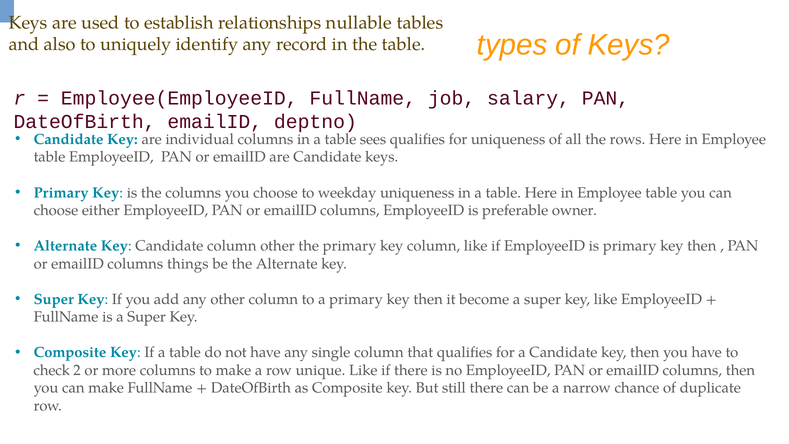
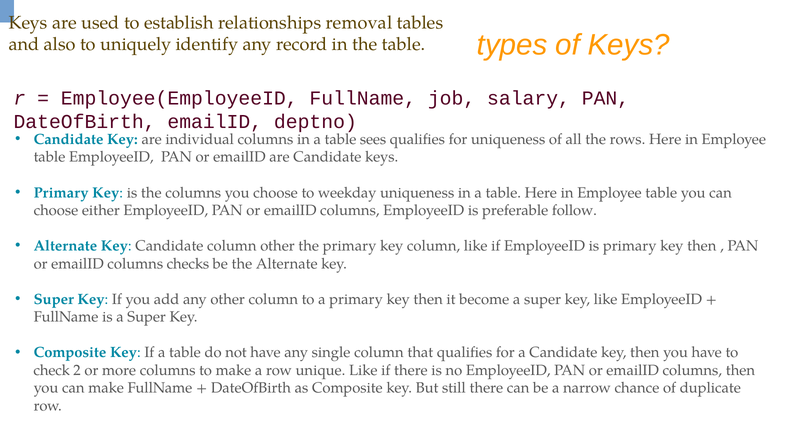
nullable: nullable -> removal (359, 23)
owner: owner -> follow (574, 210)
things: things -> checks (188, 264)
